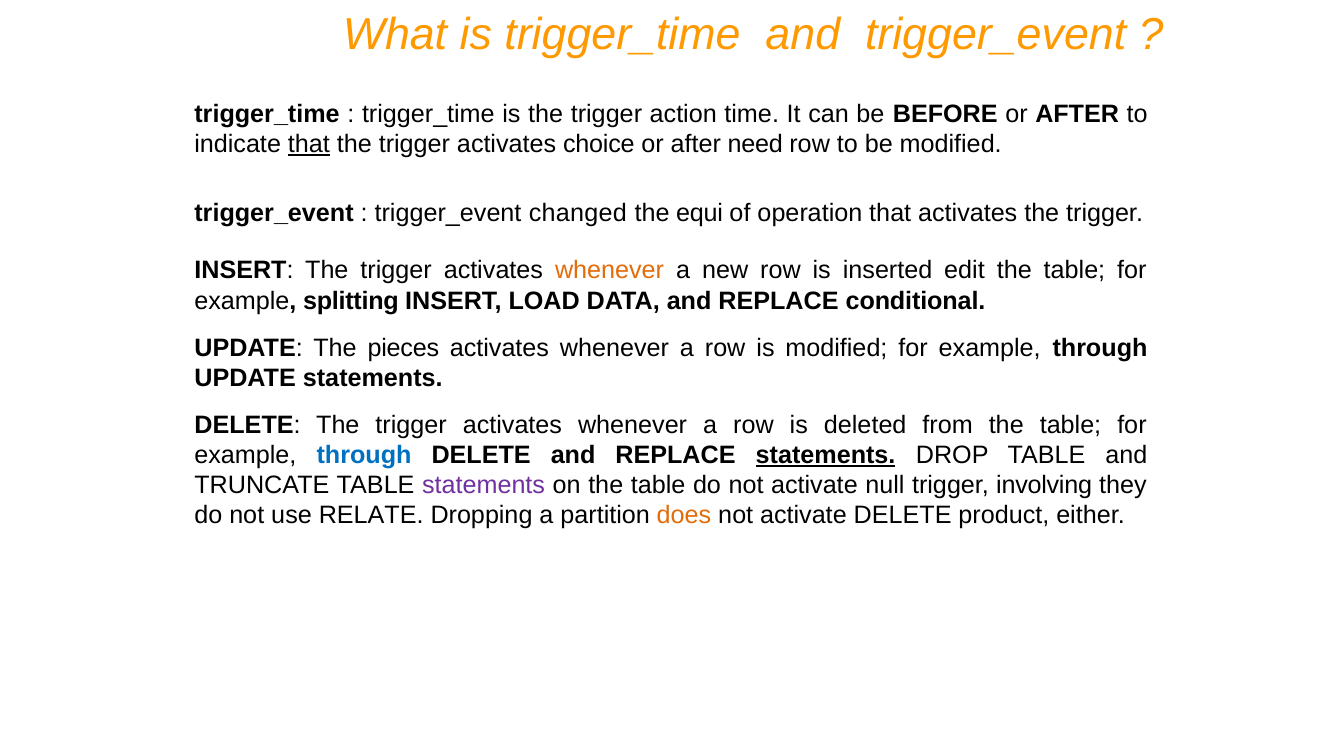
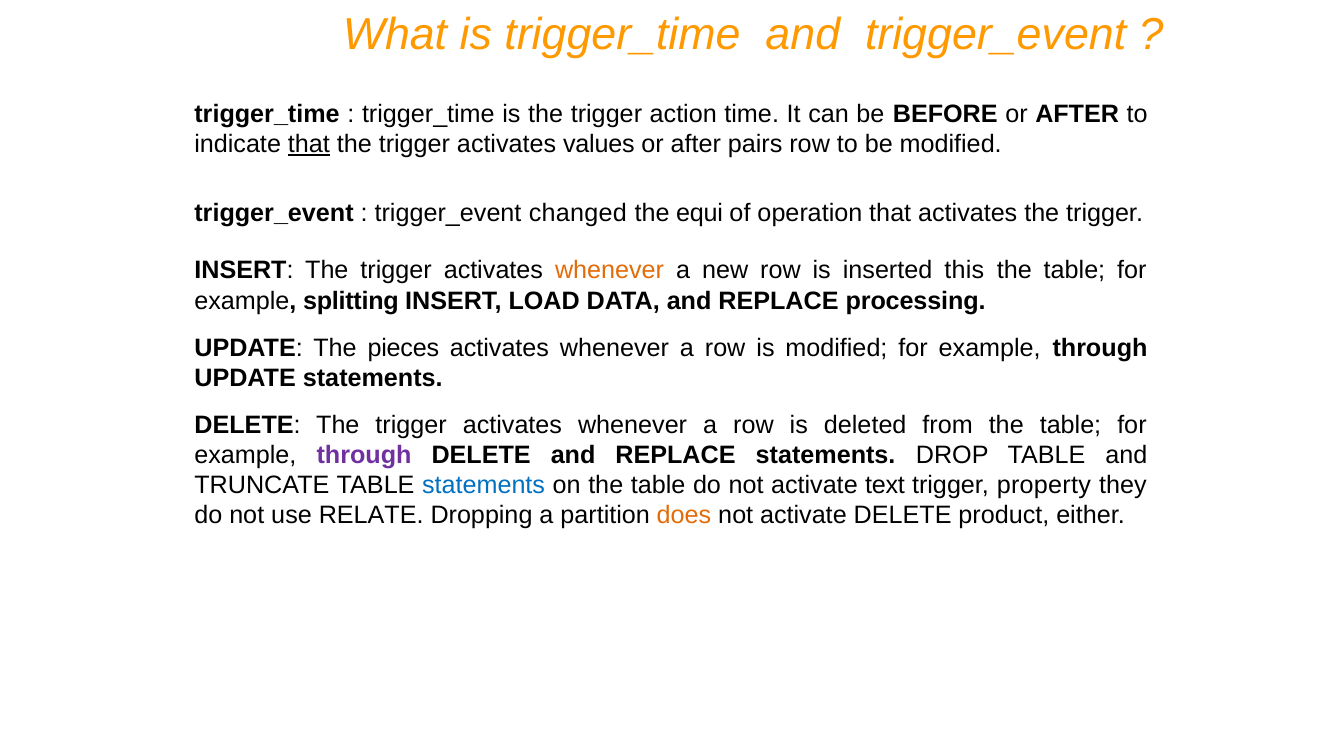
choice: choice -> values (599, 144)
need: need -> pairs (755, 144)
edit: edit -> this (964, 271)
conditional: conditional -> processing (916, 301)
through colour: blue -> purple (364, 455)
statements underline: present -> none (826, 455)
statements colour: purple -> blue (484, 485)
null: null -> text (885, 485)
involving: involving -> property (1044, 485)
